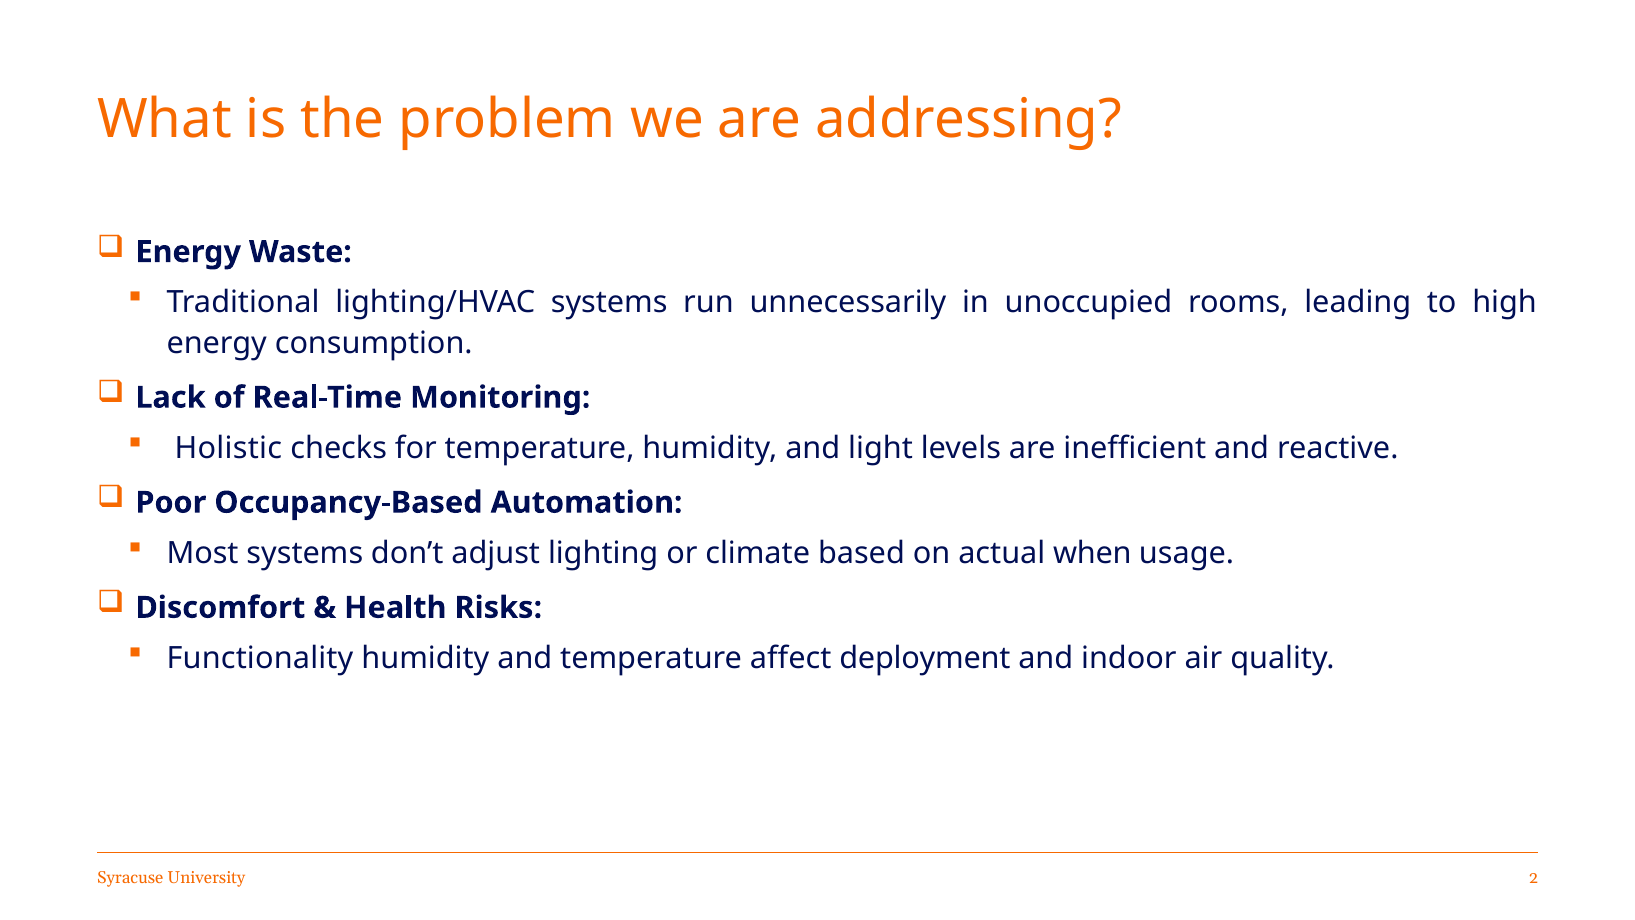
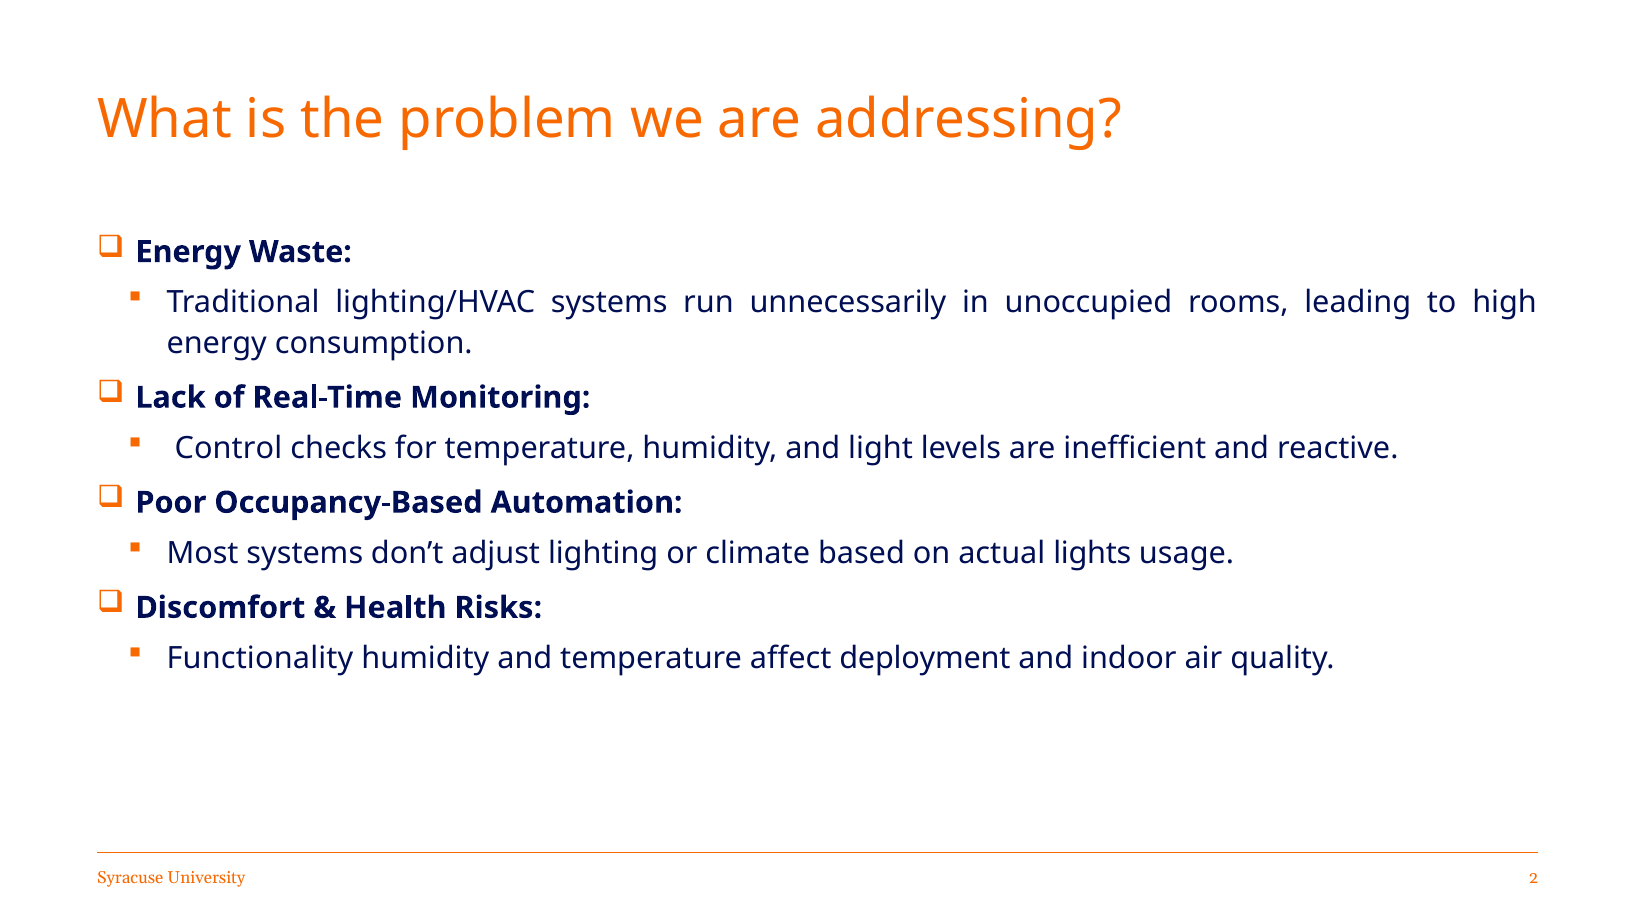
Holistic: Holistic -> Control (228, 448)
when: when -> lights (1092, 553)
